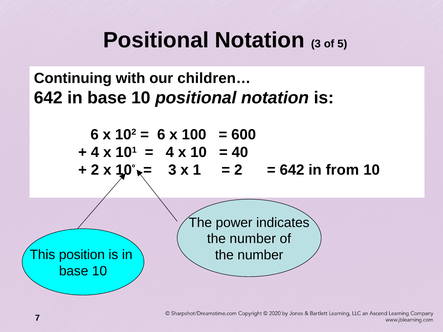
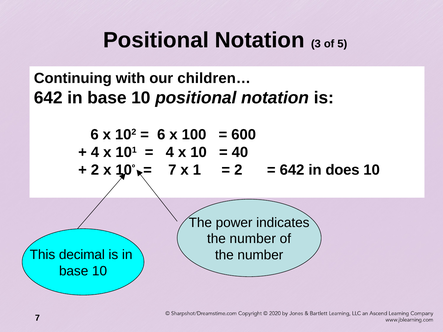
3: 3 -> 7 (172, 170)
from: from -> does (343, 170)
position: position -> decimal (82, 255)
